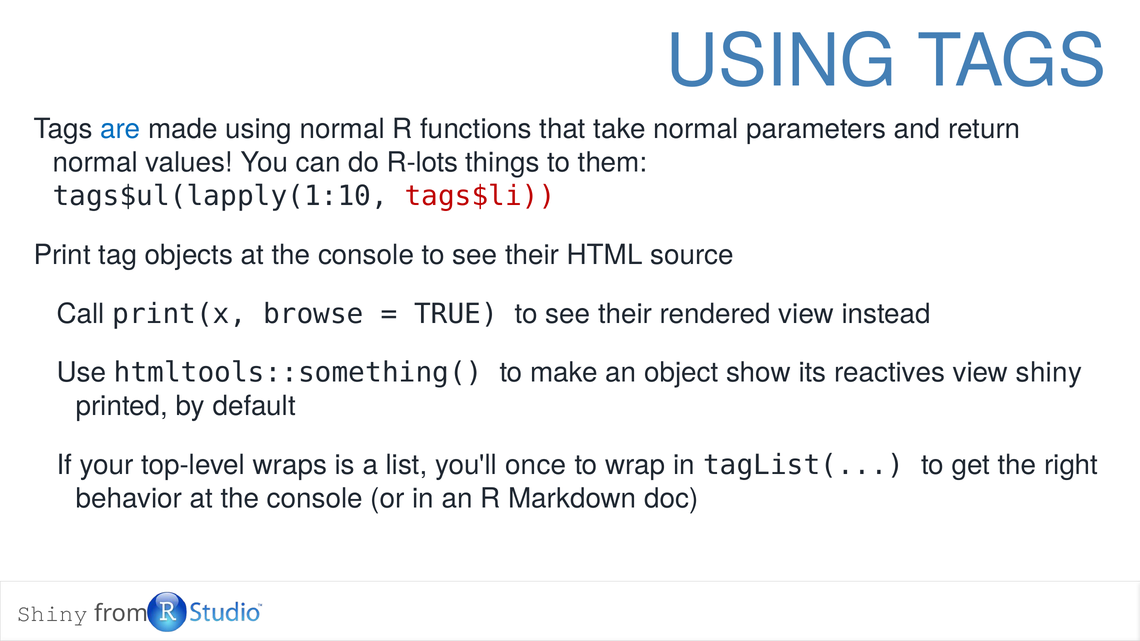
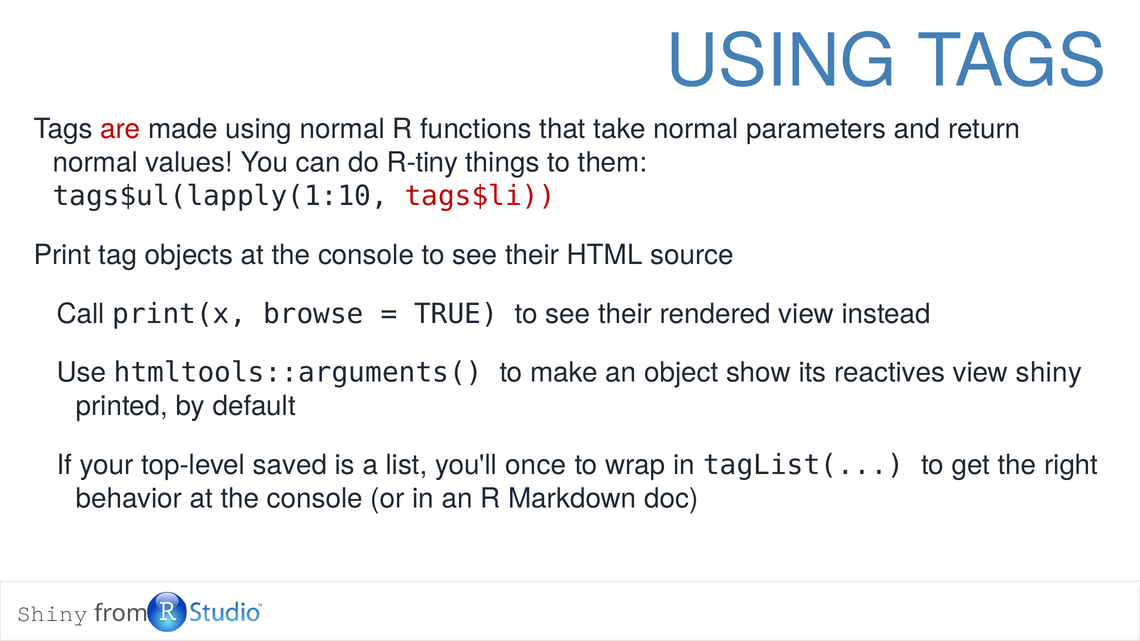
are colour: blue -> red (120, 129)
R-lots: R-lots -> R-tiny (422, 163)
htmltools::something(: htmltools::something( -> htmltools::arguments( (298, 373)
wraps: wraps -> saved (290, 465)
